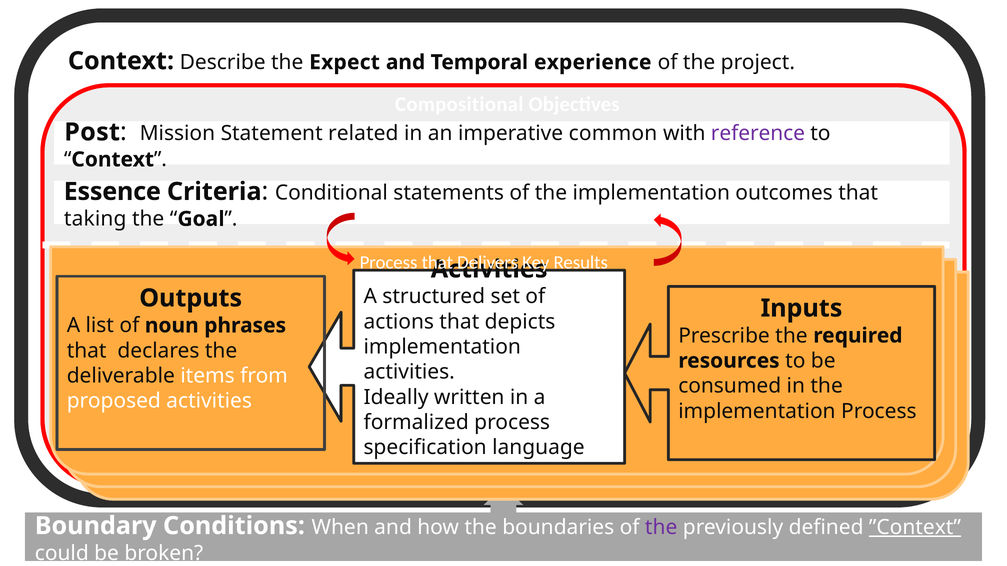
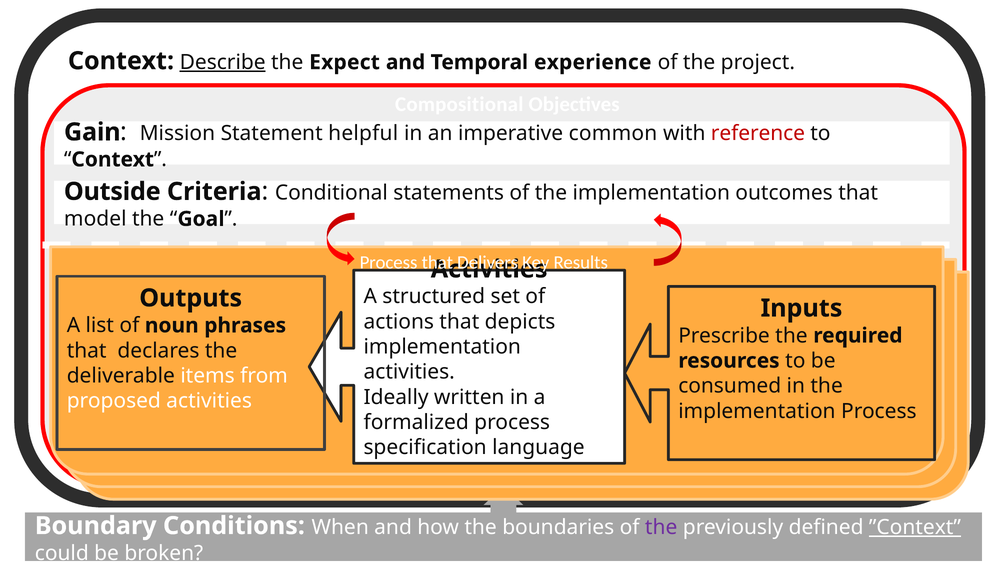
Describe underline: none -> present (223, 62)
Post: Post -> Gain (92, 132)
related: related -> helpful (363, 134)
reference colour: purple -> red (758, 134)
Essence: Essence -> Outside (112, 192)
taking: taking -> model (95, 219)
